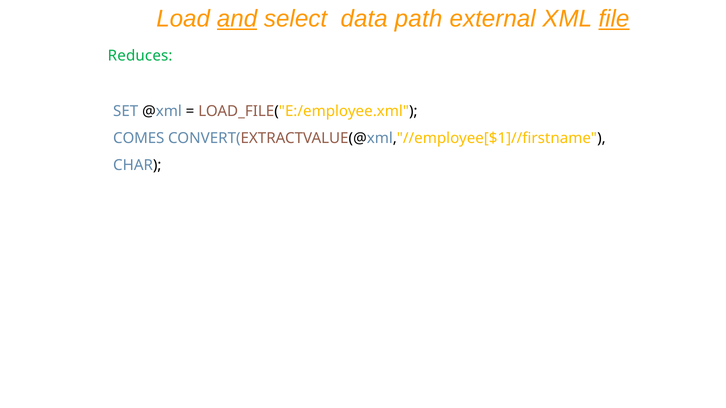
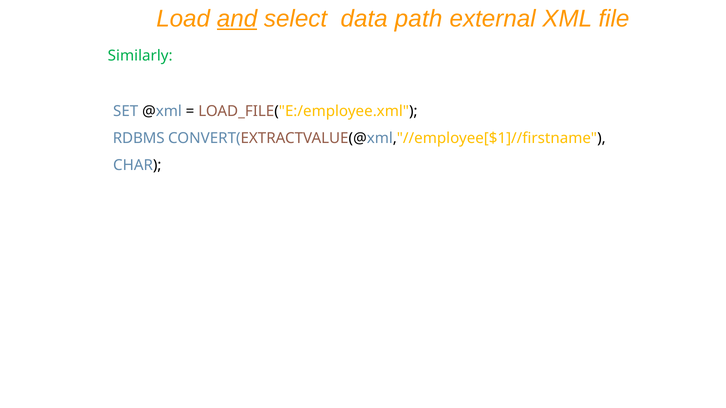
file underline: present -> none (614, 19)
Reduces: Reduces -> Similarly (140, 56)
COMES: COMES -> RDBMS (139, 138)
